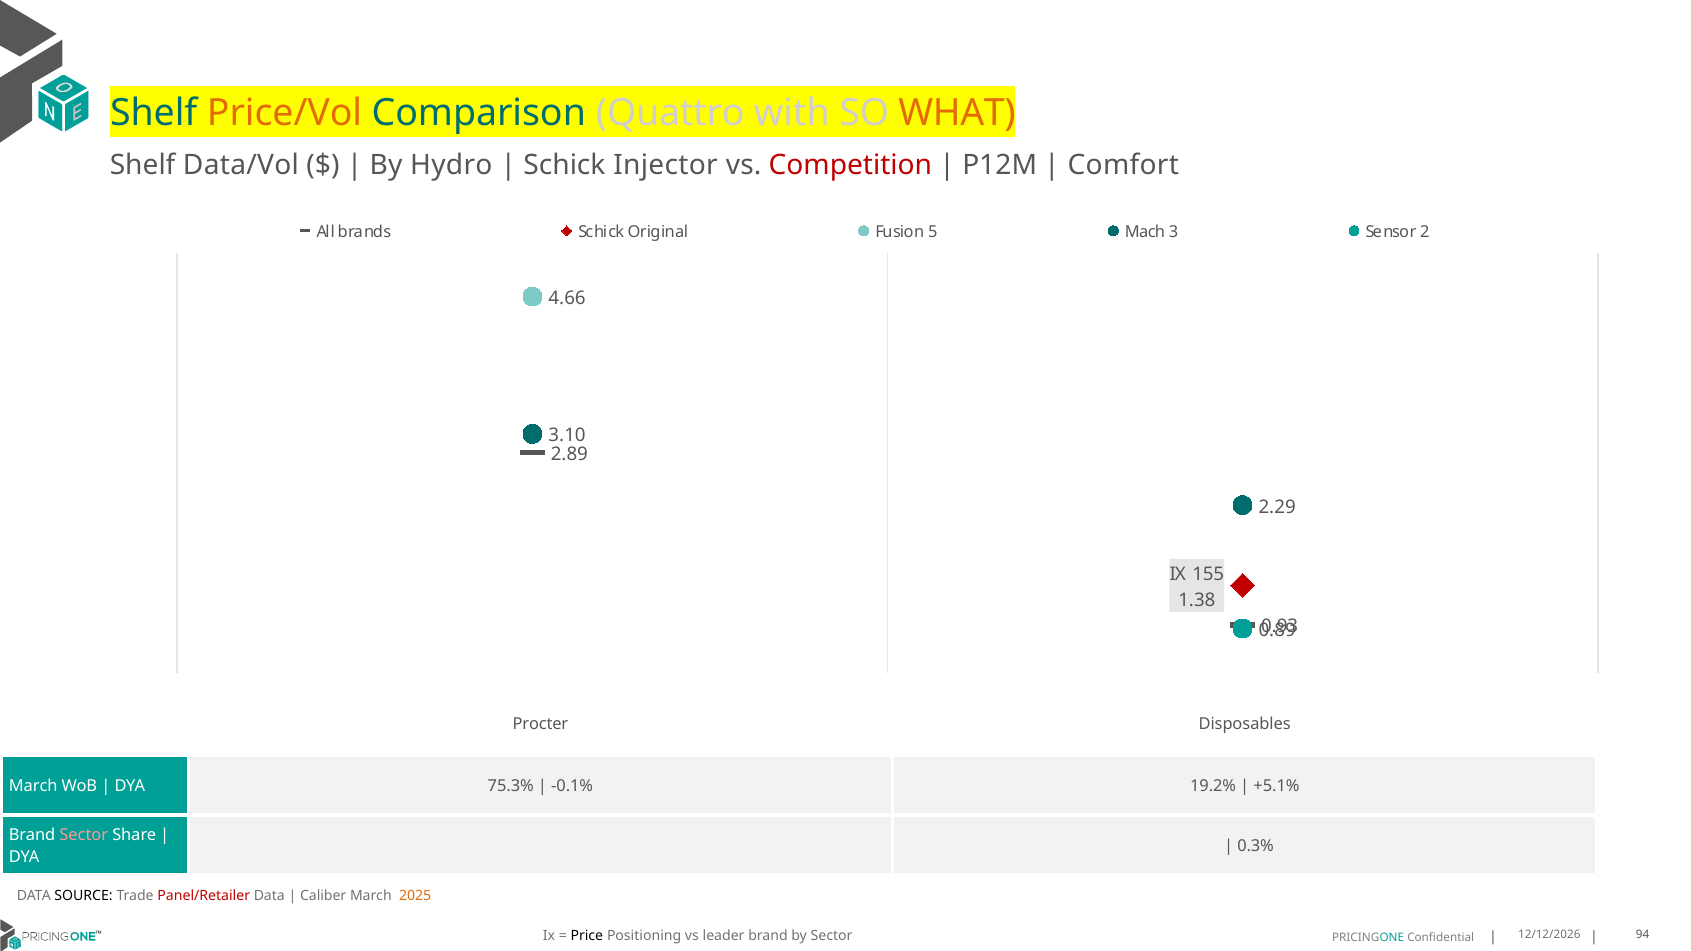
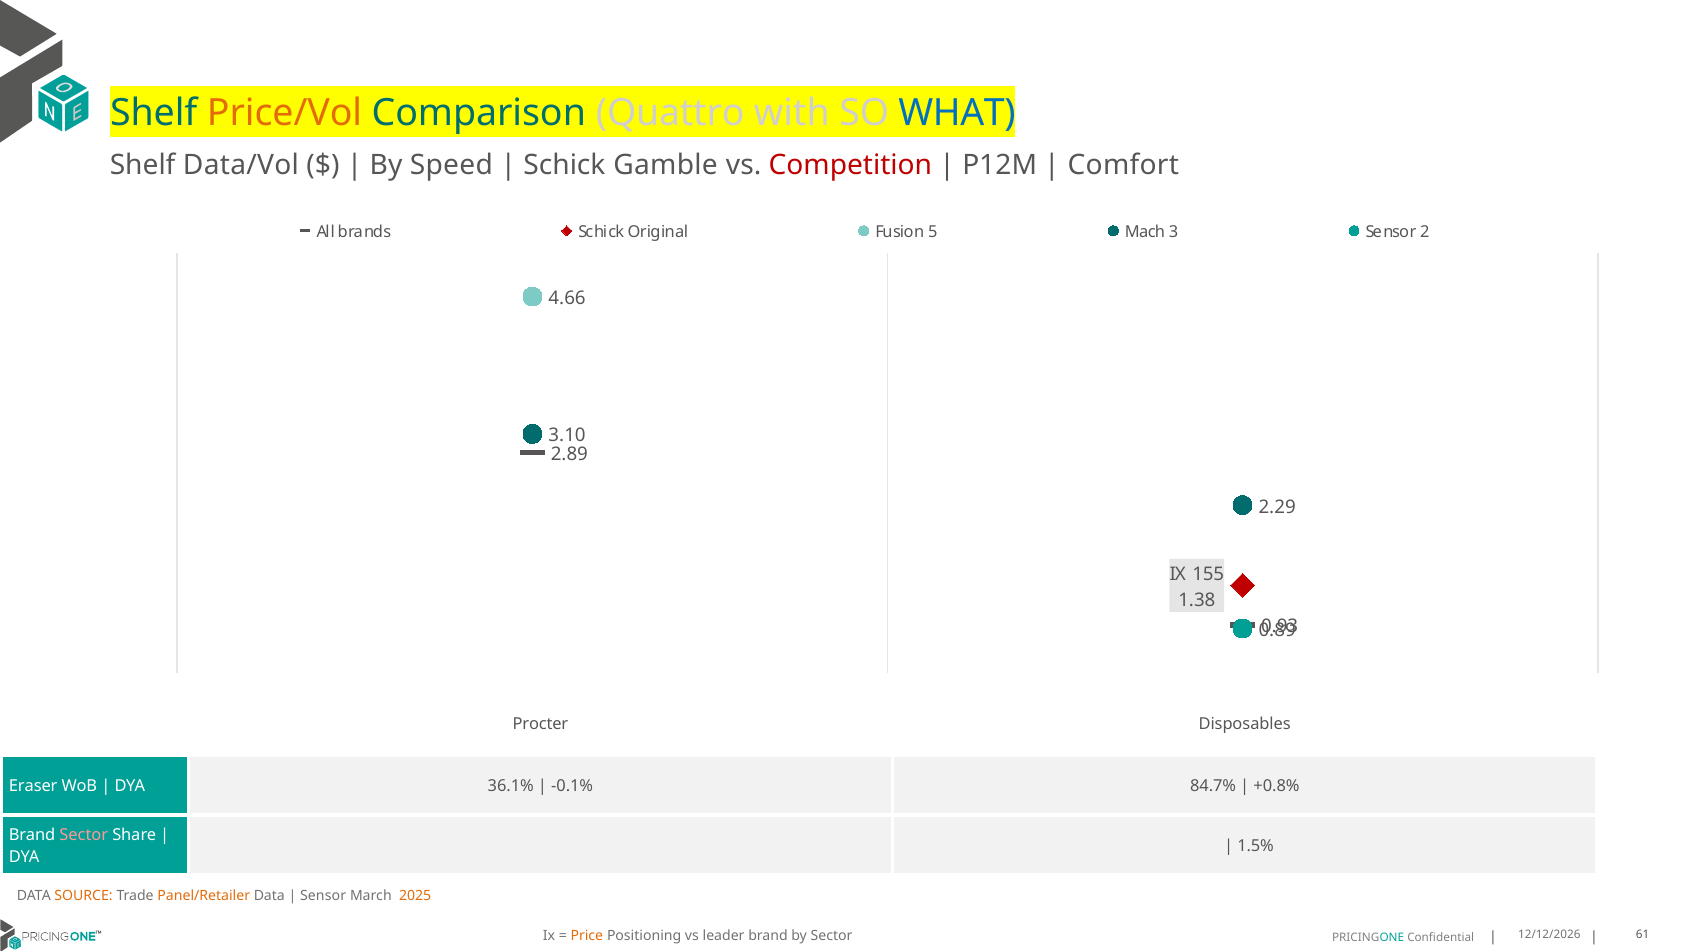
WHAT colour: orange -> blue (957, 114)
Hydro: Hydro -> Speed (451, 165)
Injector: Injector -> Gamble (666, 165)
March: March -> Eraser (33, 786)
75.3%: 75.3% -> 36.1% (511, 786)
19.2%: 19.2% -> 84.7% (1213, 786)
+5.1%: +5.1% -> +0.8% (1277, 786)
0.3%: 0.3% -> 1.5% (1256, 846)
SOURCE colour: black -> orange (84, 896)
Panel/Retailer colour: red -> orange (204, 896)
Caliber: Caliber -> Sensor (323, 896)
Price colour: black -> orange (587, 936)
94: 94 -> 61 (1643, 935)
